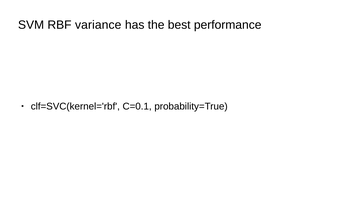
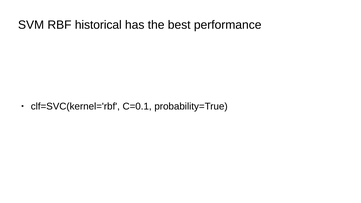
variance: variance -> historical (98, 25)
